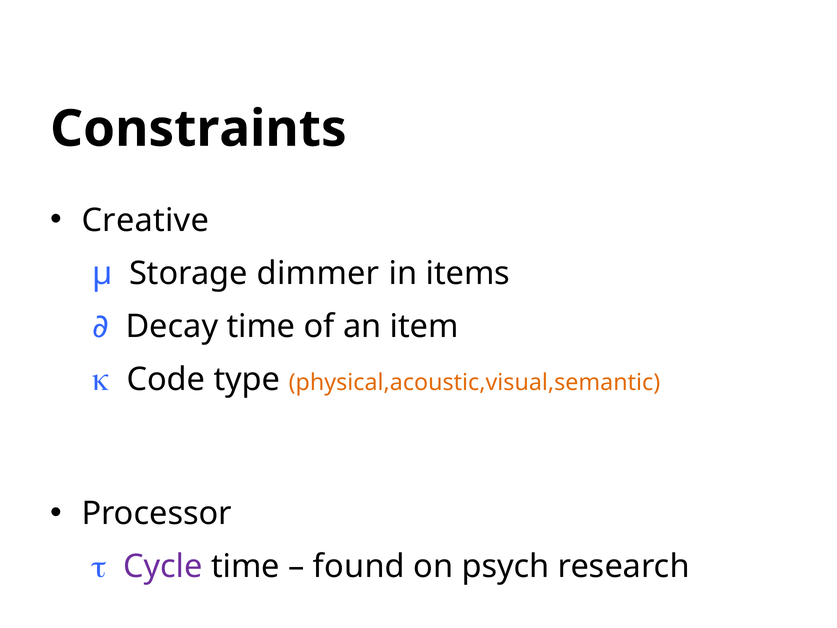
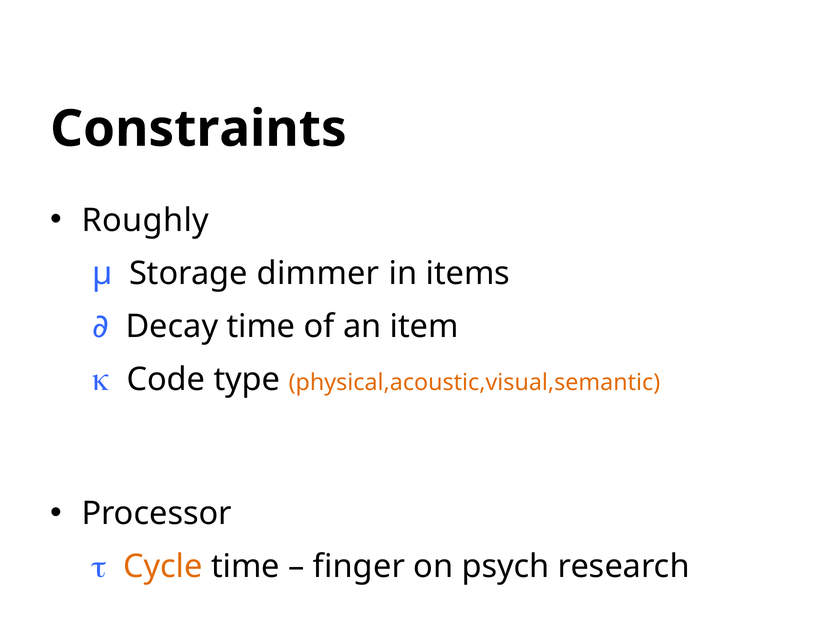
Creative: Creative -> Roughly (145, 220)
Cycle colour: purple -> orange (163, 566)
found: found -> finger (359, 566)
